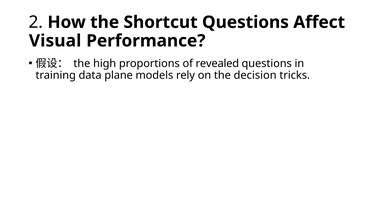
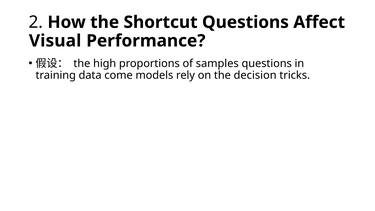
revealed: revealed -> samples (217, 63)
plane: plane -> come (119, 75)
